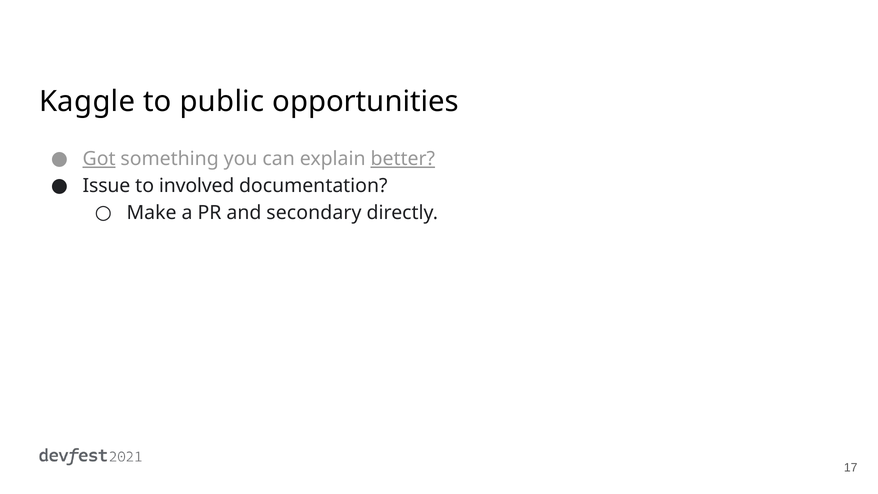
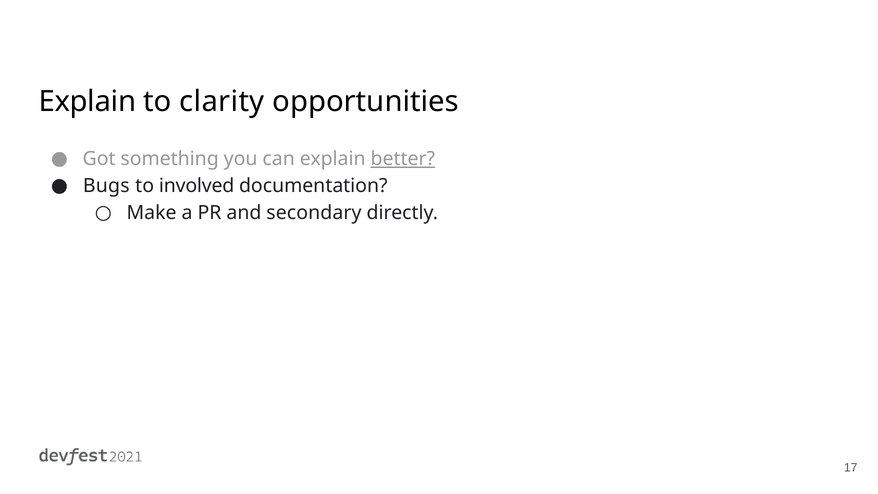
Kaggle: Kaggle -> Explain (87, 102)
public: public -> clarity (222, 102)
Got underline: present -> none (99, 159)
Issue: Issue -> Bugs (106, 186)
